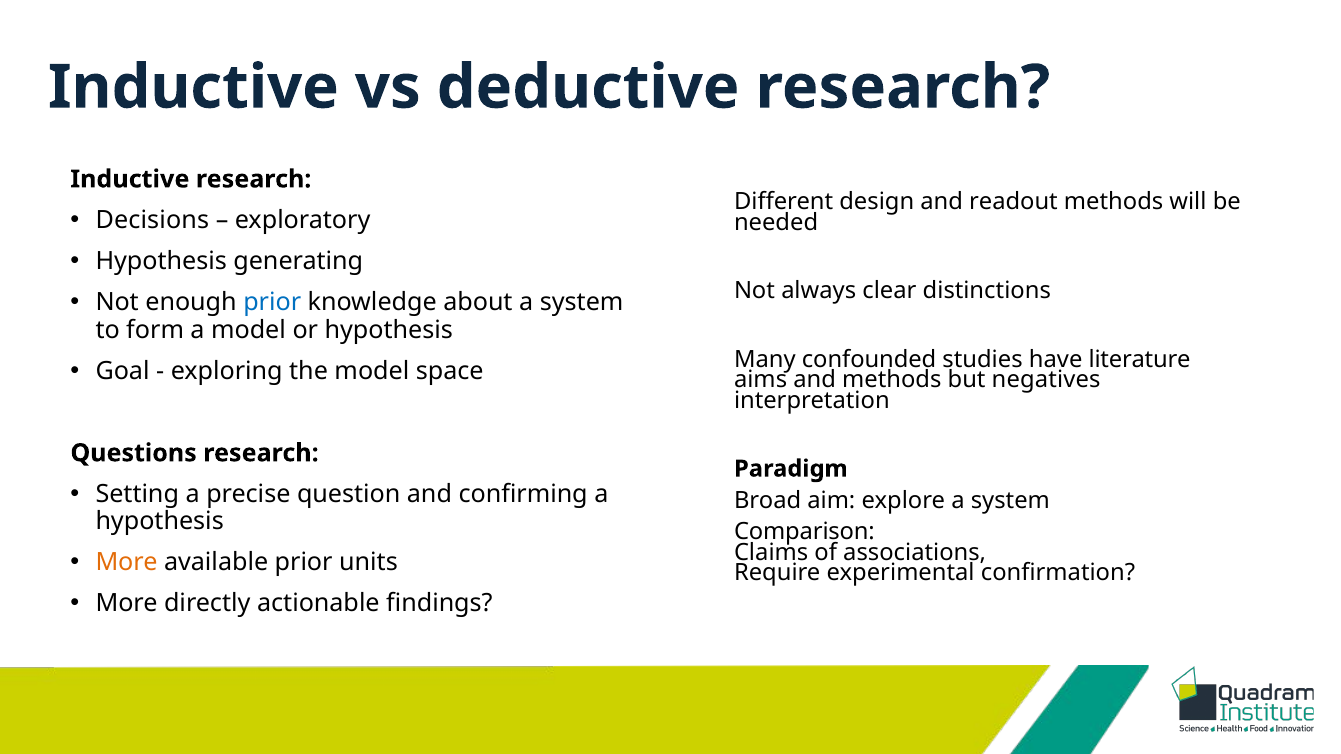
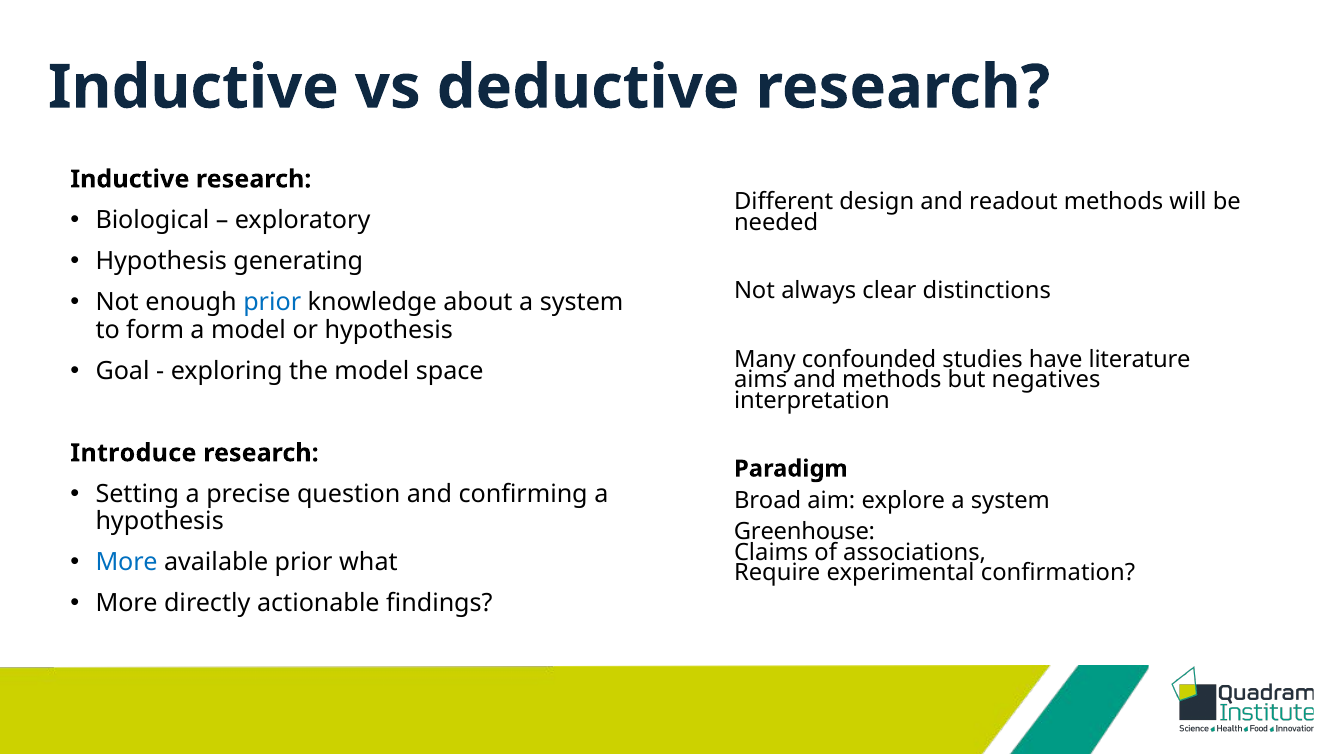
Decisions: Decisions -> Biological (152, 220)
Questions: Questions -> Introduce (133, 453)
Comparison: Comparison -> Greenhouse (804, 532)
More colour: orange -> blue (127, 563)
units: units -> what (368, 563)
